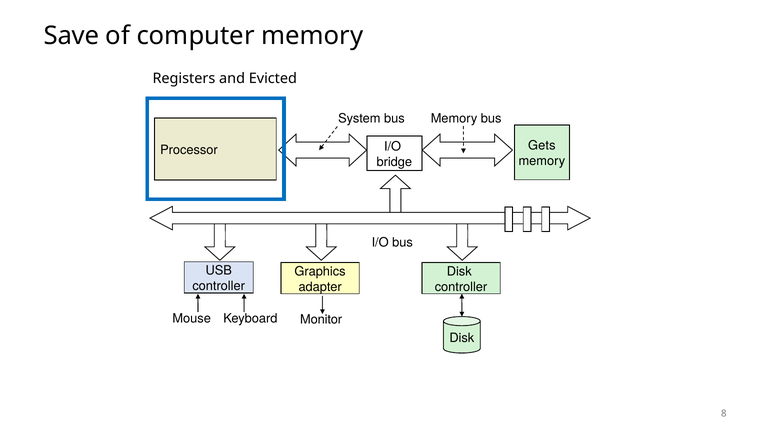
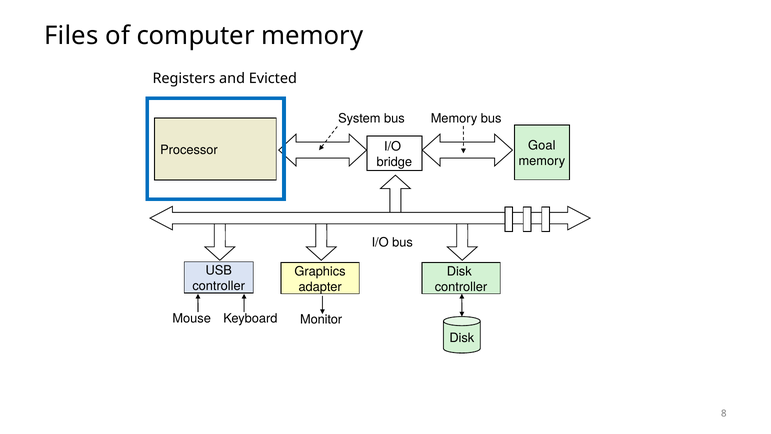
Save: Save -> Files (71, 36)
Gets: Gets -> Goal (542, 145)
